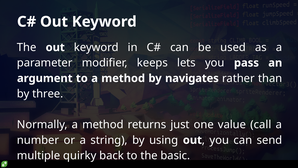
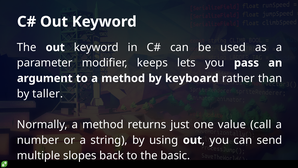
navigates: navigates -> keyboard (192, 78)
three: three -> taller (48, 94)
quirky: quirky -> slopes (80, 155)
